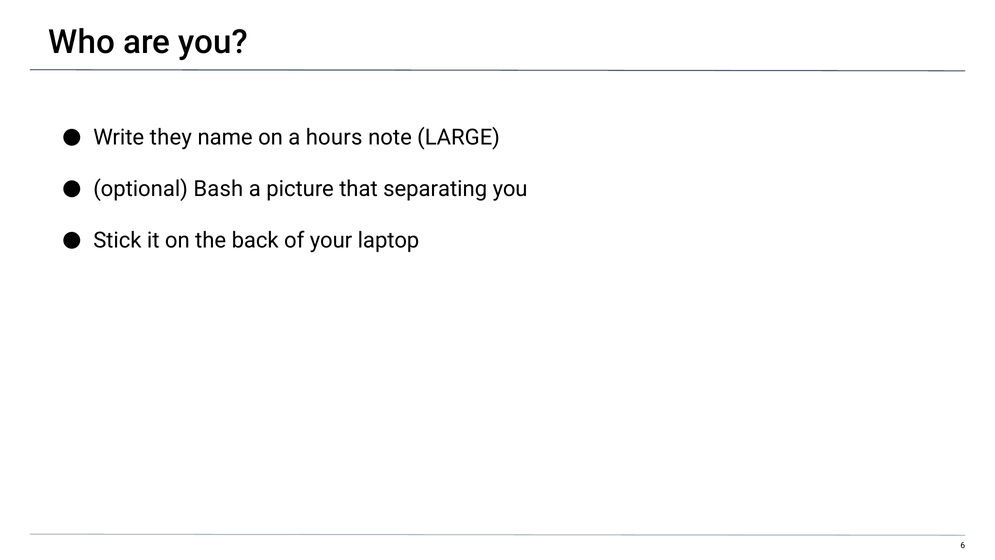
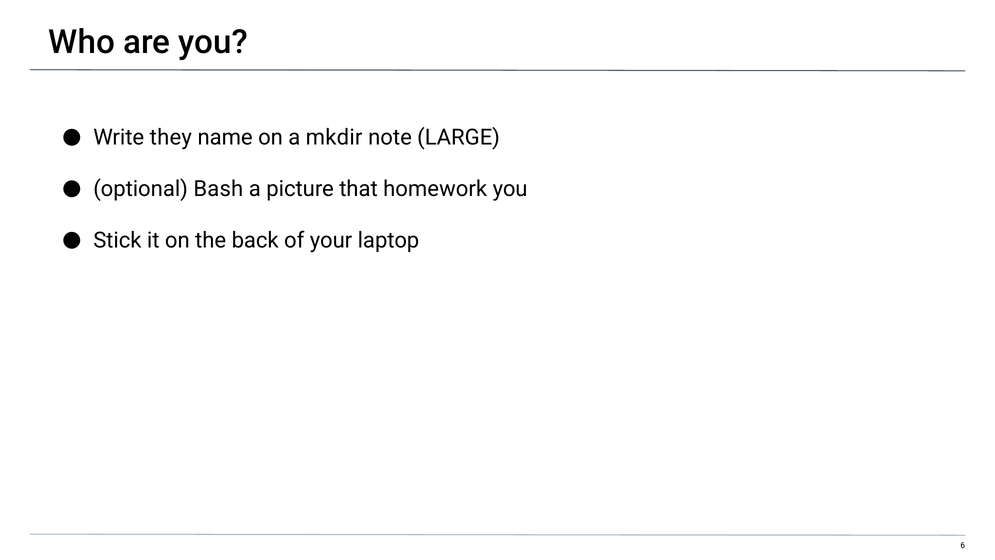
hours: hours -> mkdir (334, 137)
separating: separating -> homework (435, 189)
